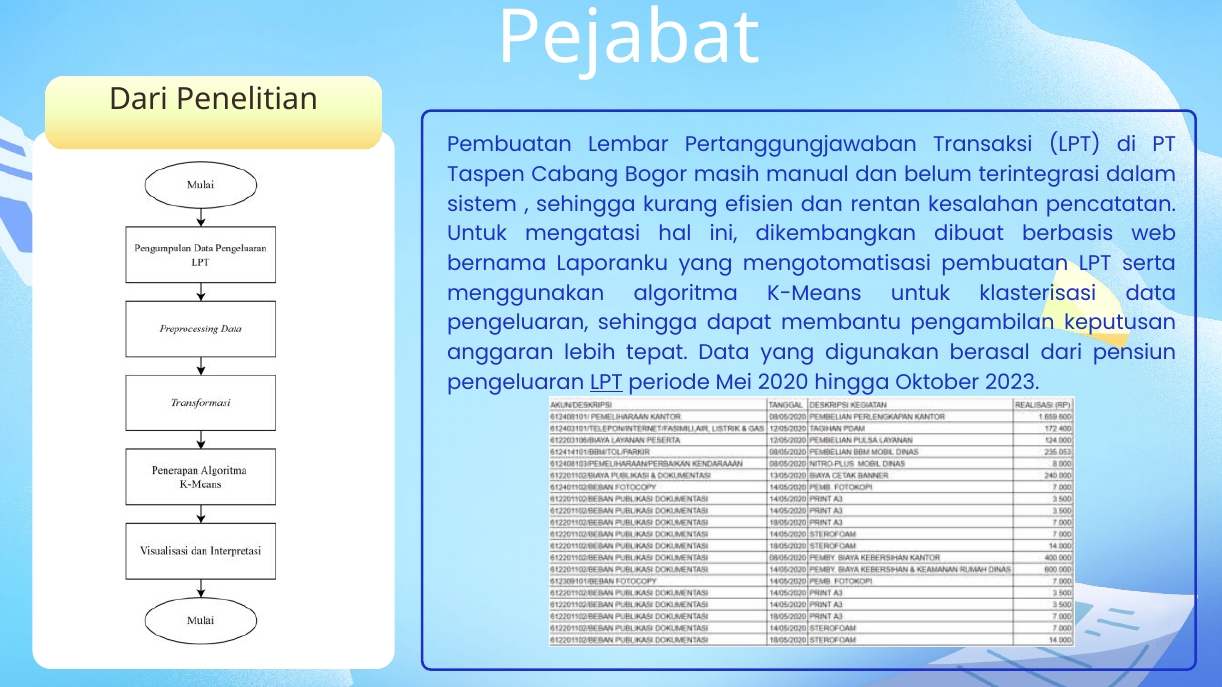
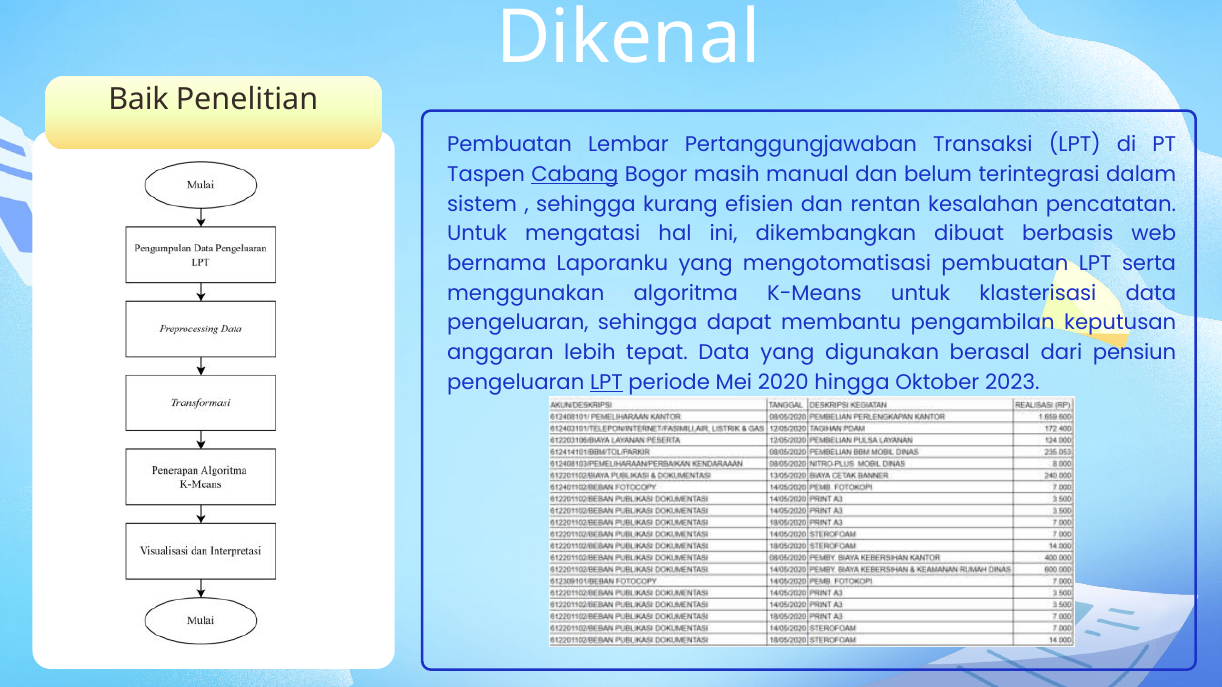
Pejabat: Pejabat -> Dikenal (628, 38)
Dari: Dari -> Baik (139, 100)
Cabang underline: none -> present (575, 174)
